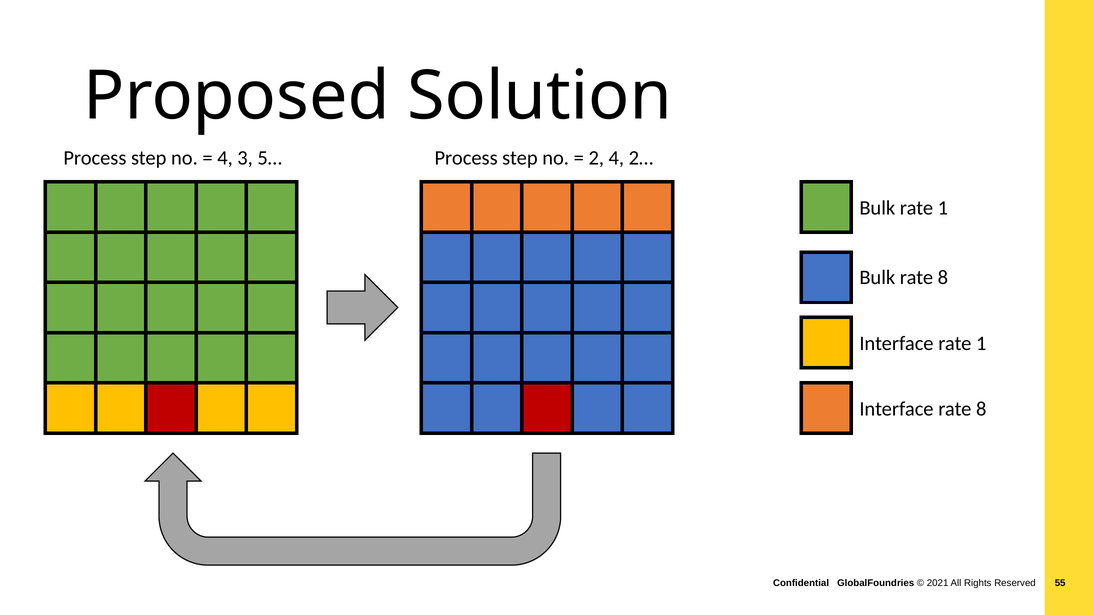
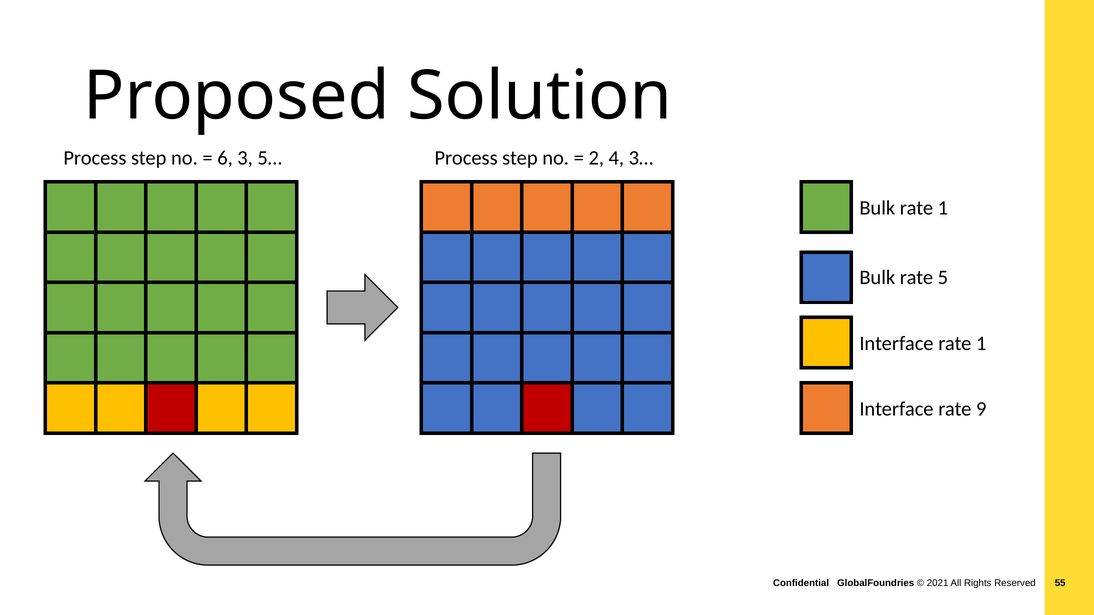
4: 4 -> 6 (225, 158)
2…: 2… -> 3… (641, 158)
Bulk rate 8: 8 -> 5 (943, 278)
Interface rate 8: 8 -> 9 (981, 409)
